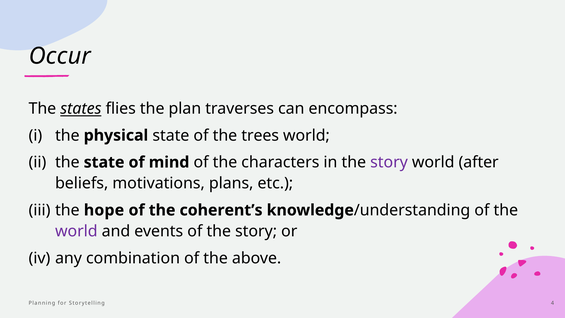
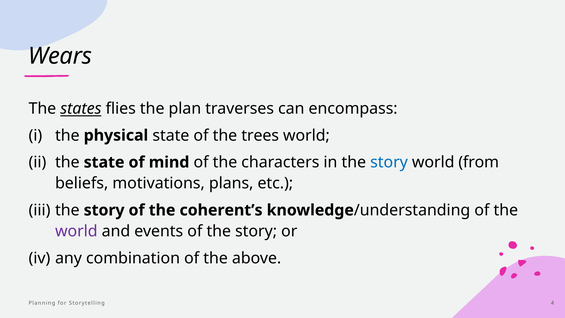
Occur: Occur -> Wears (60, 56)
story colour: purple -> blue (389, 162)
after: after -> from (479, 162)
hope: hope -> story (104, 210)
